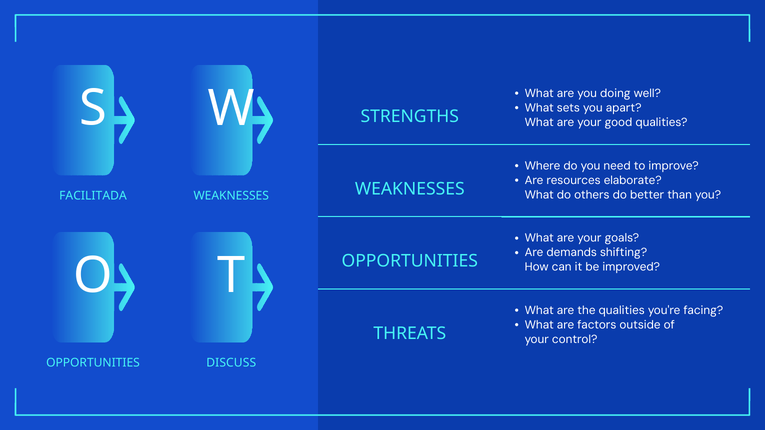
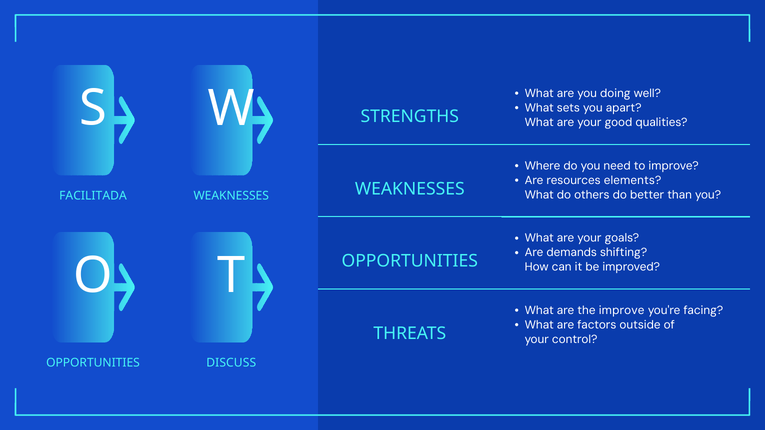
elaborate: elaborate -> elements (633, 180)
the qualities: qualities -> improve (622, 311)
